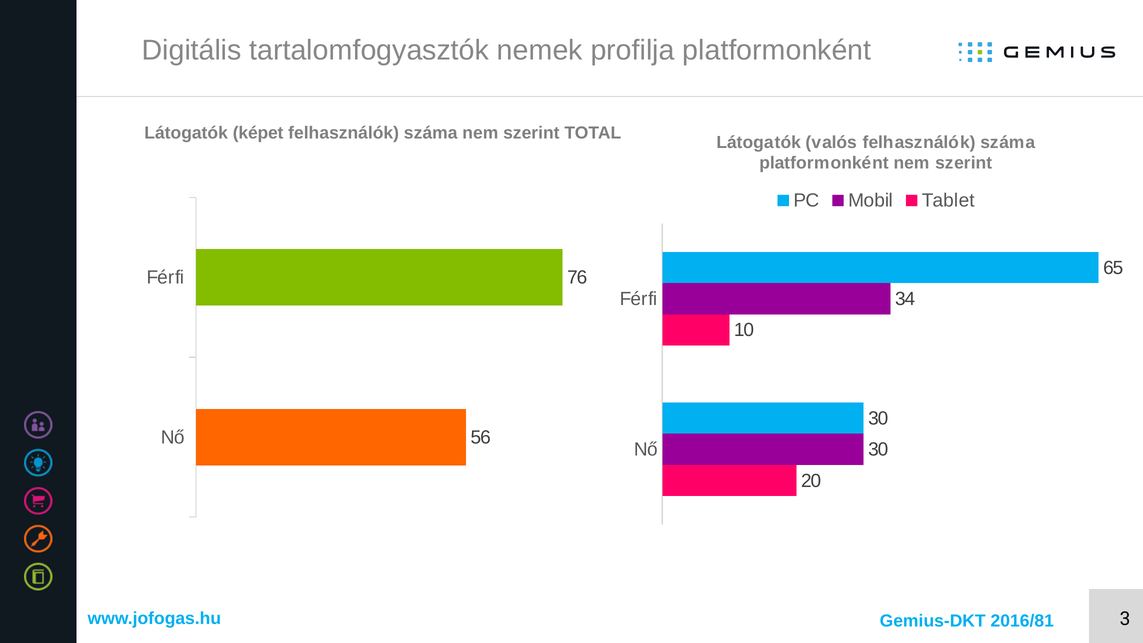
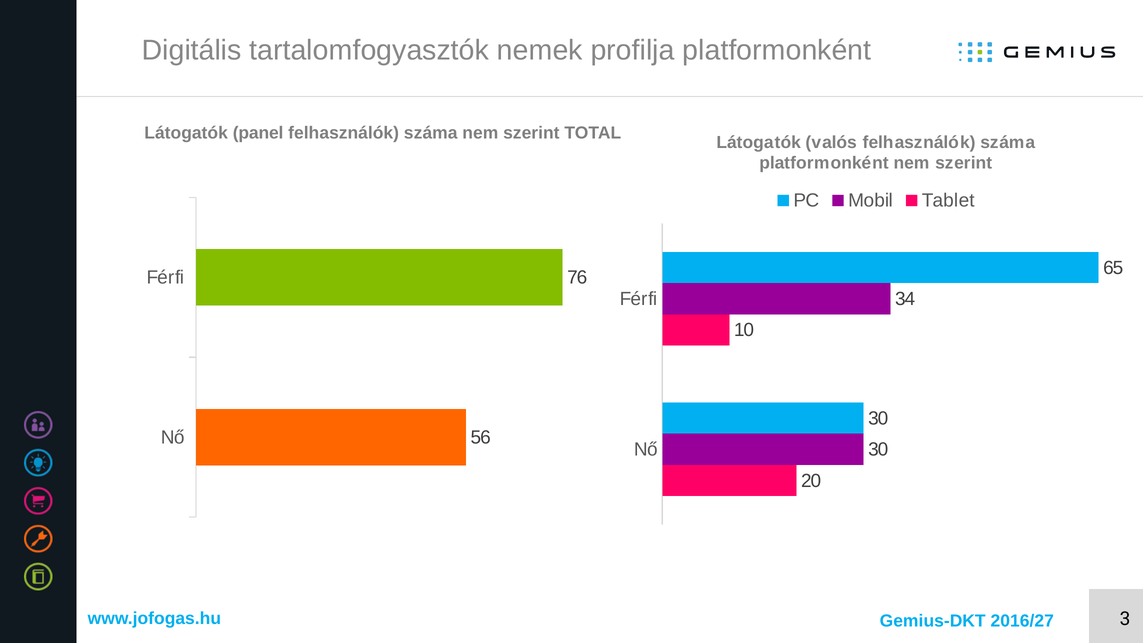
képet: képet -> panel (258, 133)
2016/81: 2016/81 -> 2016/27 (1022, 621)
